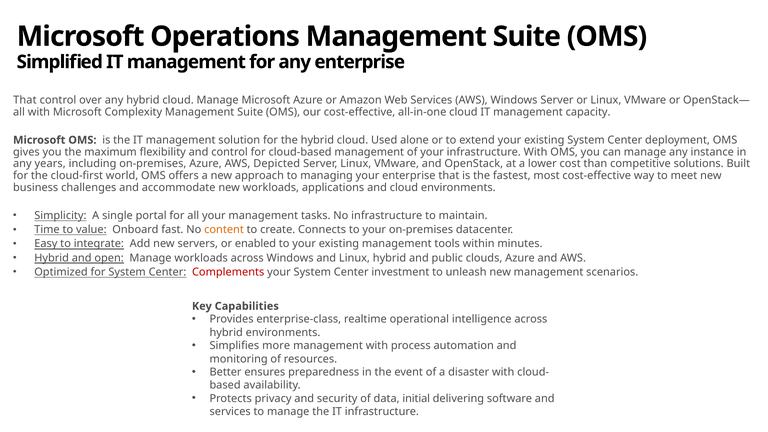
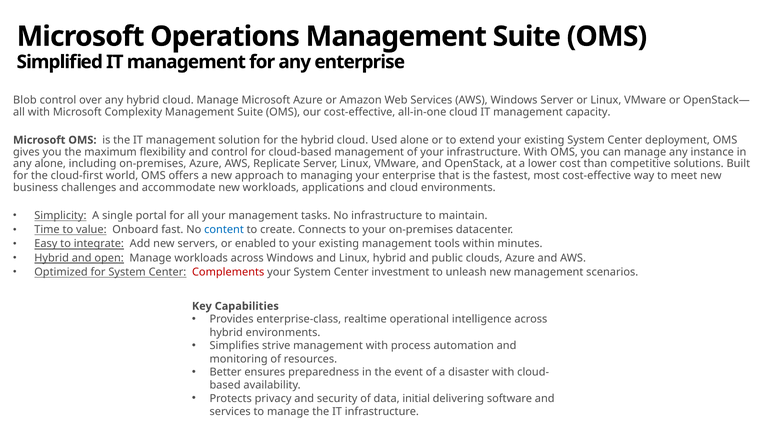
That: That -> Blob (25, 100)
any years: years -> alone (50, 164)
Depicted: Depicted -> Replicate (277, 164)
content colour: orange -> blue (224, 230)
more: more -> strive (276, 346)
